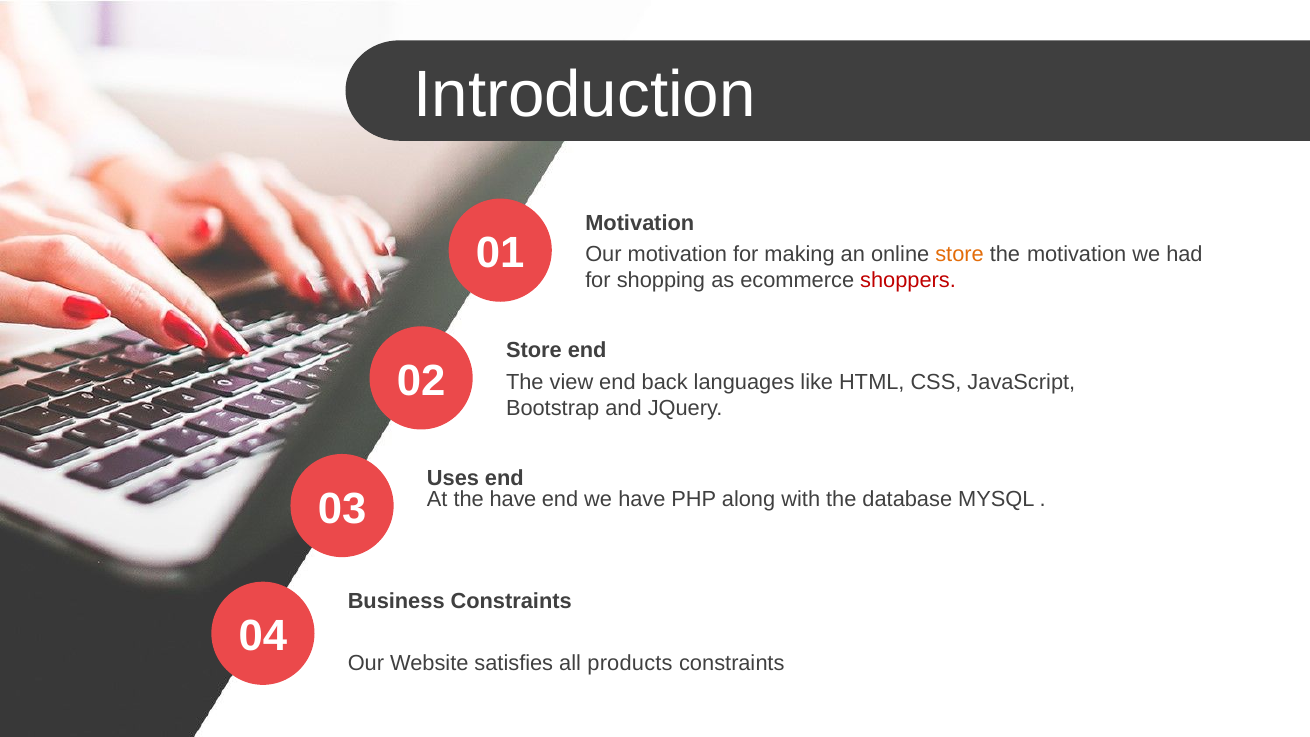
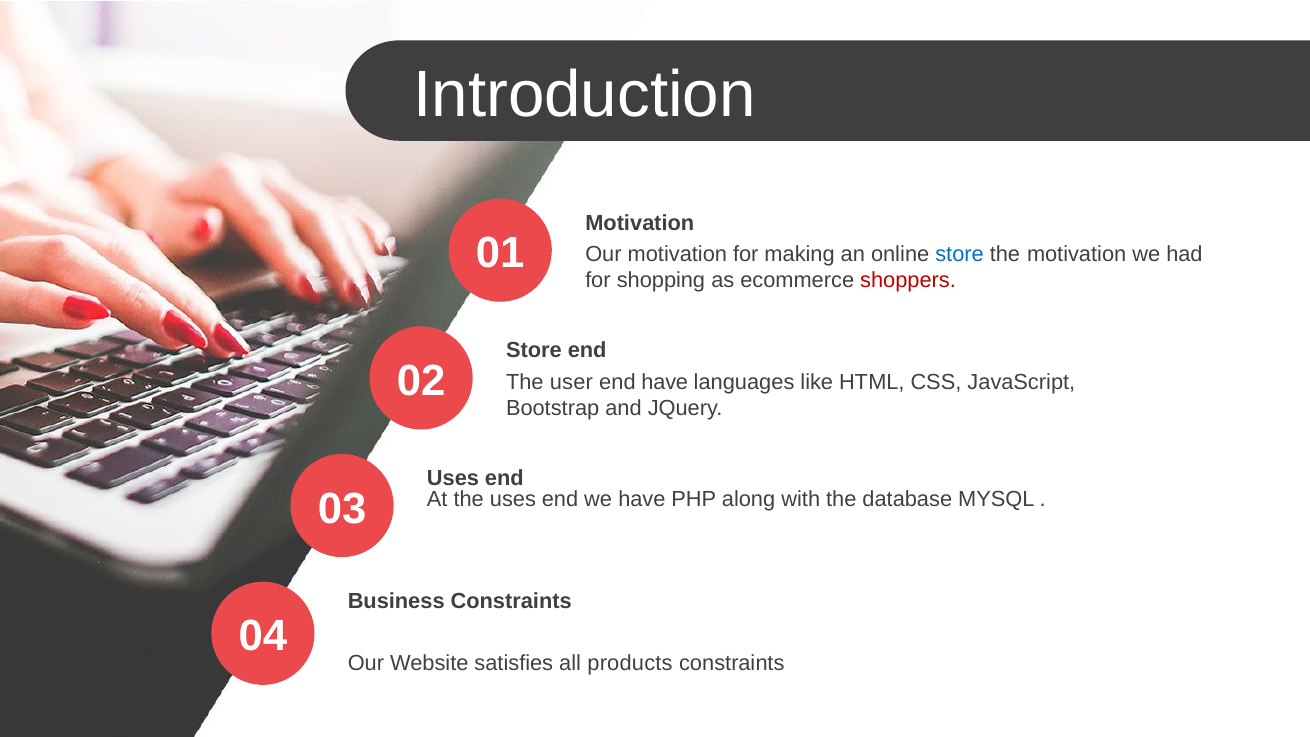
store colour: orange -> blue (960, 254)
view: view -> user (571, 382)
end back: back -> have (665, 382)
the have: have -> uses (513, 499)
